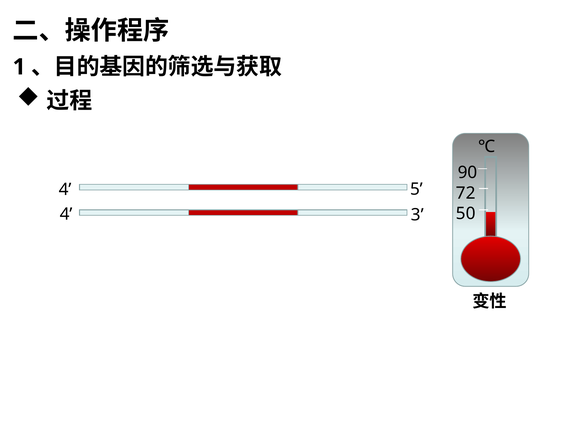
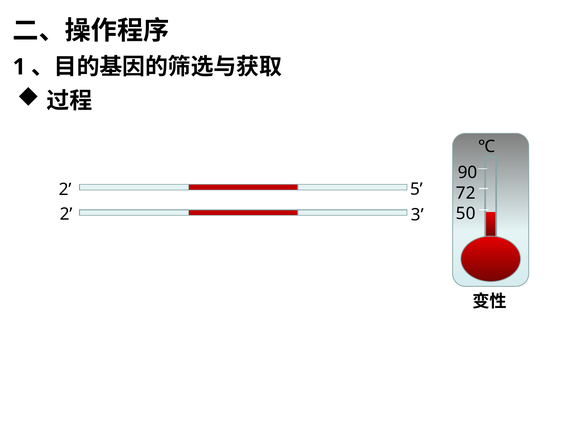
4: 4 -> 2 (65, 190)
4: 4 -> 2 (66, 214)
